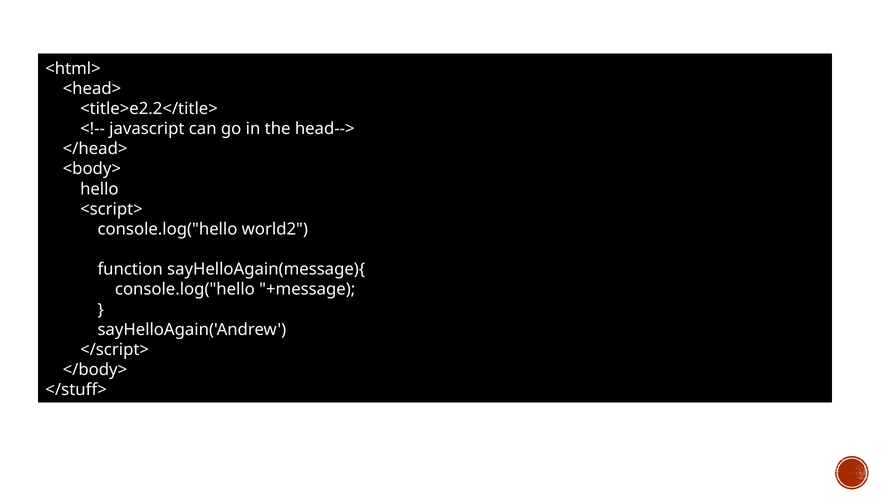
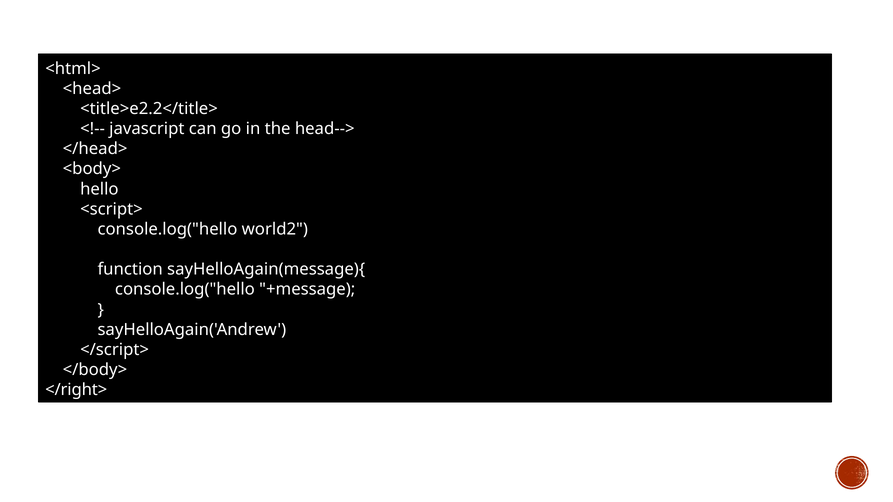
</stuff>: </stuff> -> </right> (76, 390)
